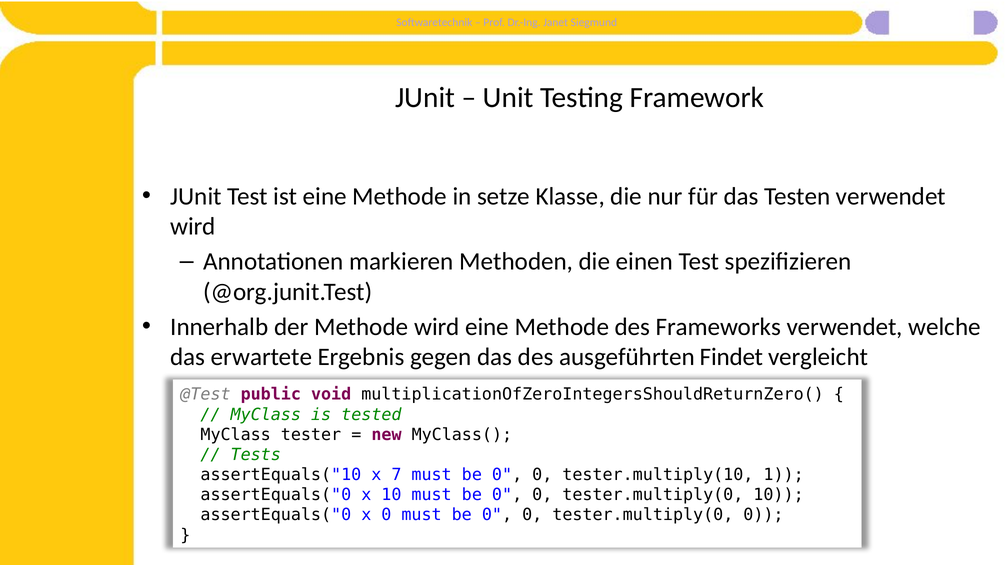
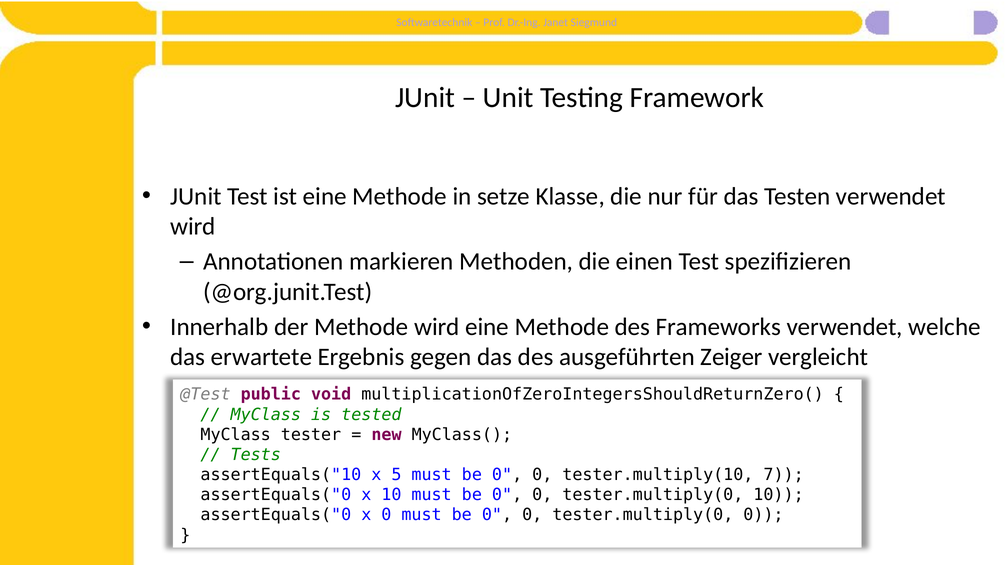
Findet: Findet -> Zeiger (732, 357)
7: 7 -> 5 (396, 475)
1: 1 -> 7 (784, 475)
